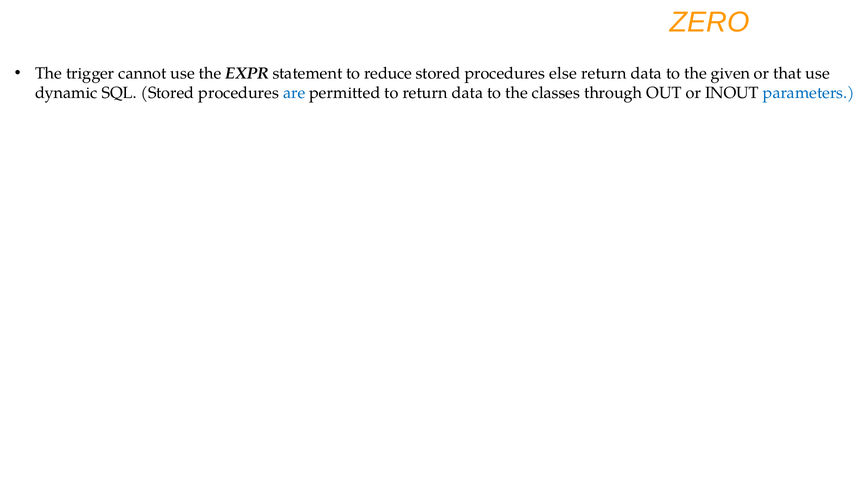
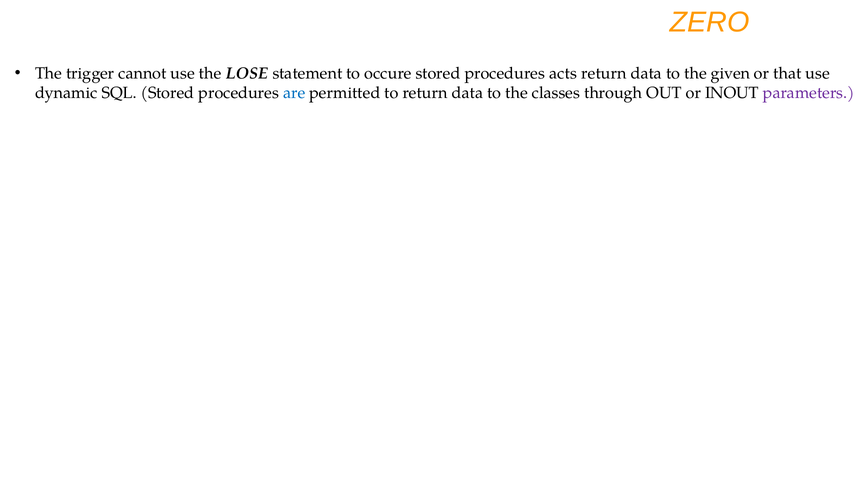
EXPR: EXPR -> LOSE (247, 73)
reduce: reduce -> occure (388, 73)
else: else -> acts (563, 73)
parameters colour: blue -> purple (809, 93)
